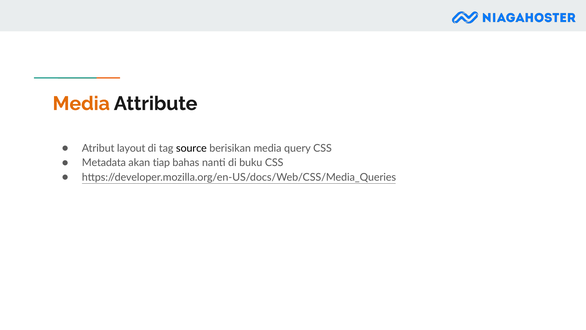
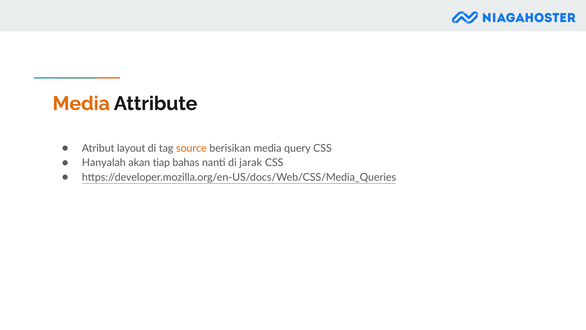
source colour: black -> orange (191, 148)
Metadata: Metadata -> Hanyalah (104, 163)
buku: buku -> jarak (251, 163)
